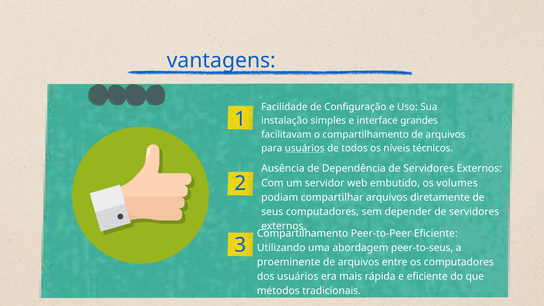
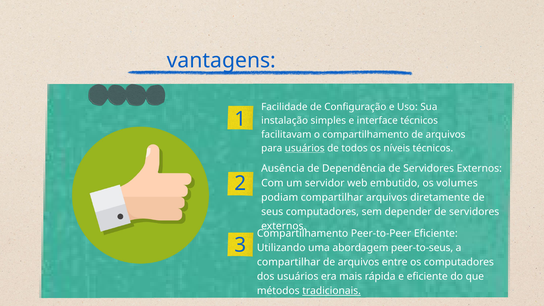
interface grandes: grandes -> técnicos (419, 121)
proeminente: proeminente -> compartilhar (289, 262)
tradicionais underline: none -> present (332, 291)
